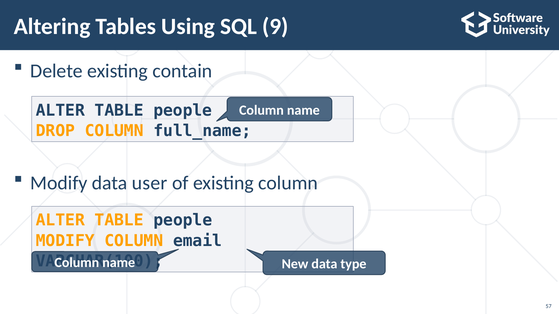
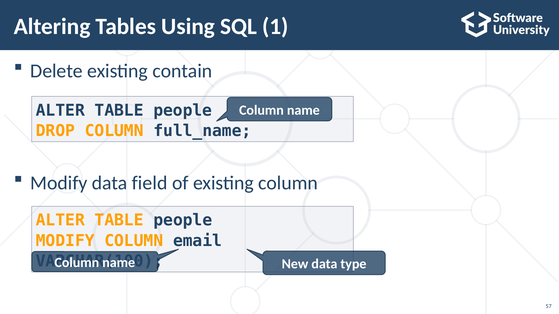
9: 9 -> 1 (275, 26)
user: user -> field (150, 183)
